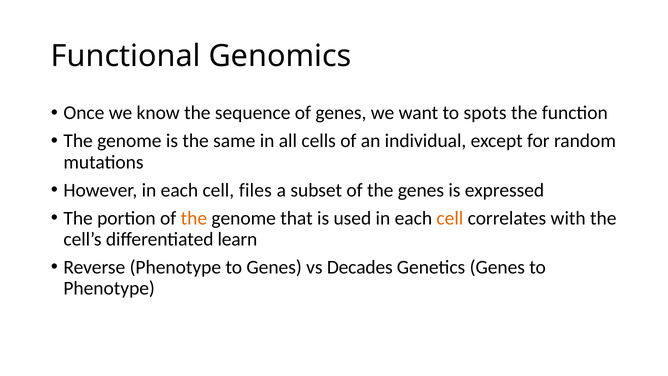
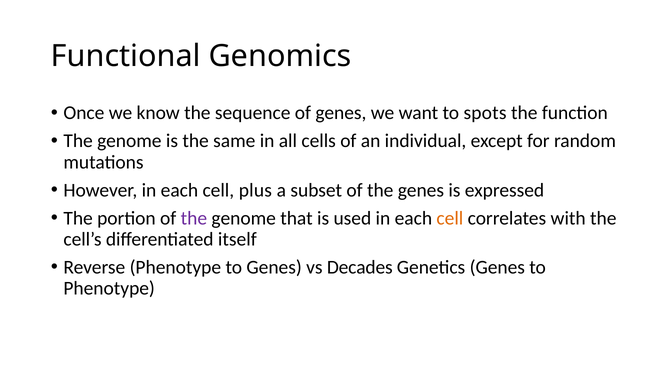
files: files -> plus (255, 190)
the colour: orange -> purple (194, 218)
learn: learn -> itself (237, 239)
